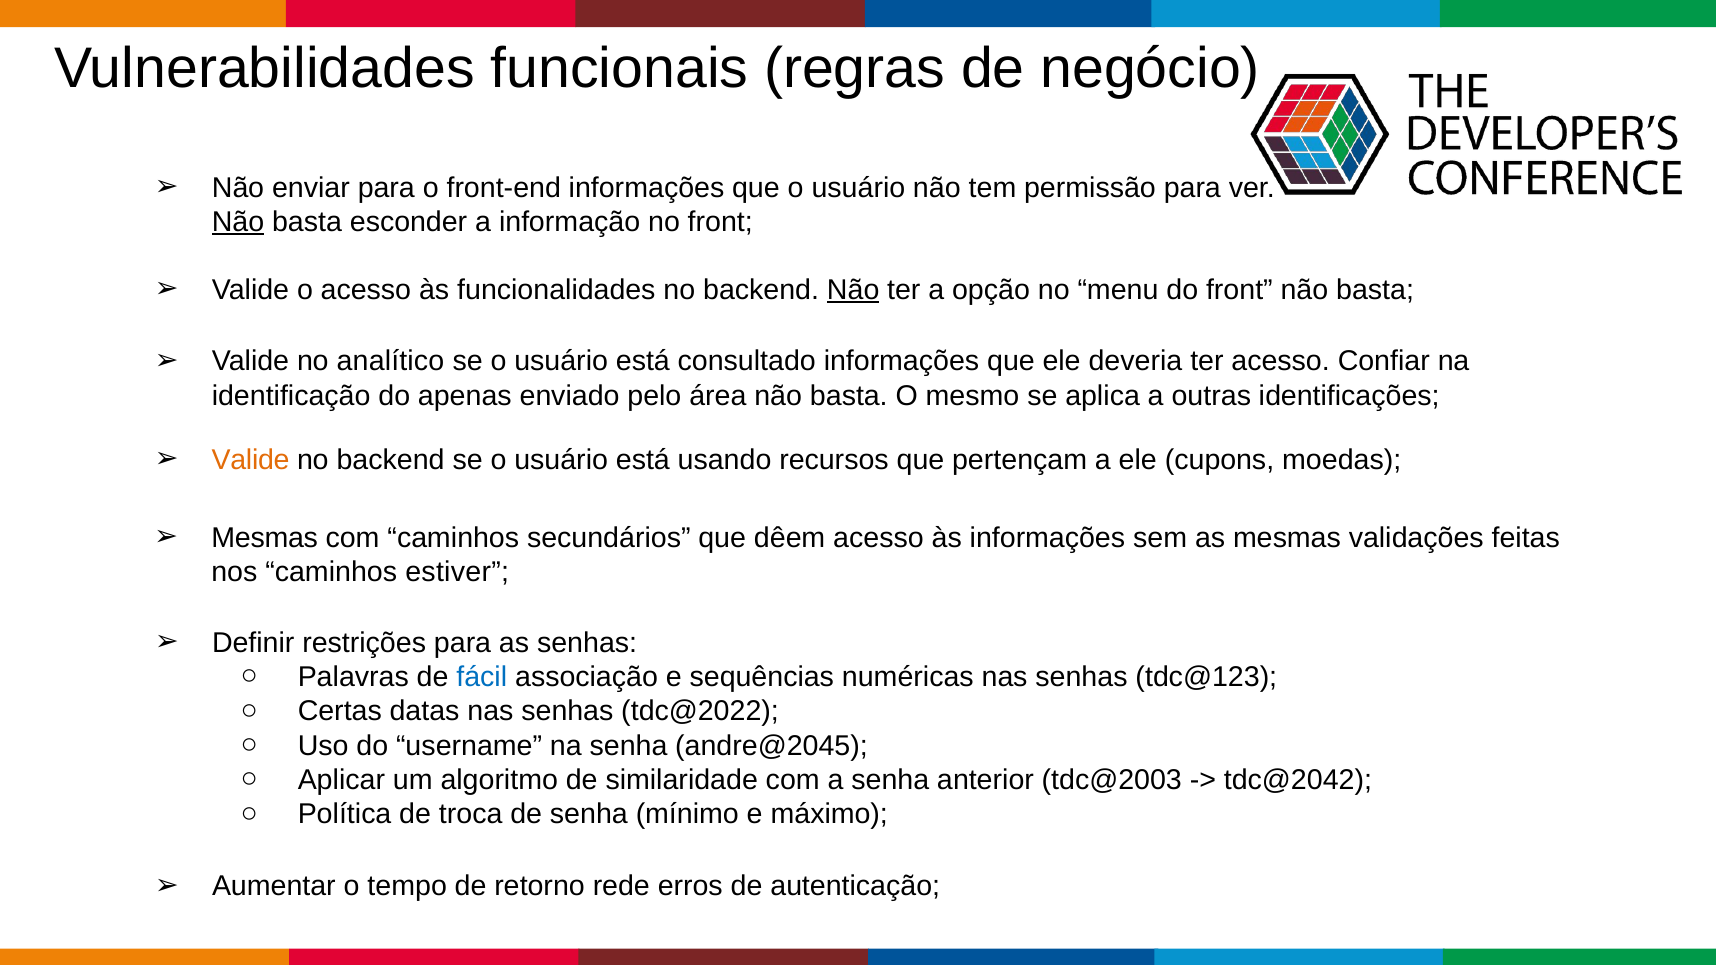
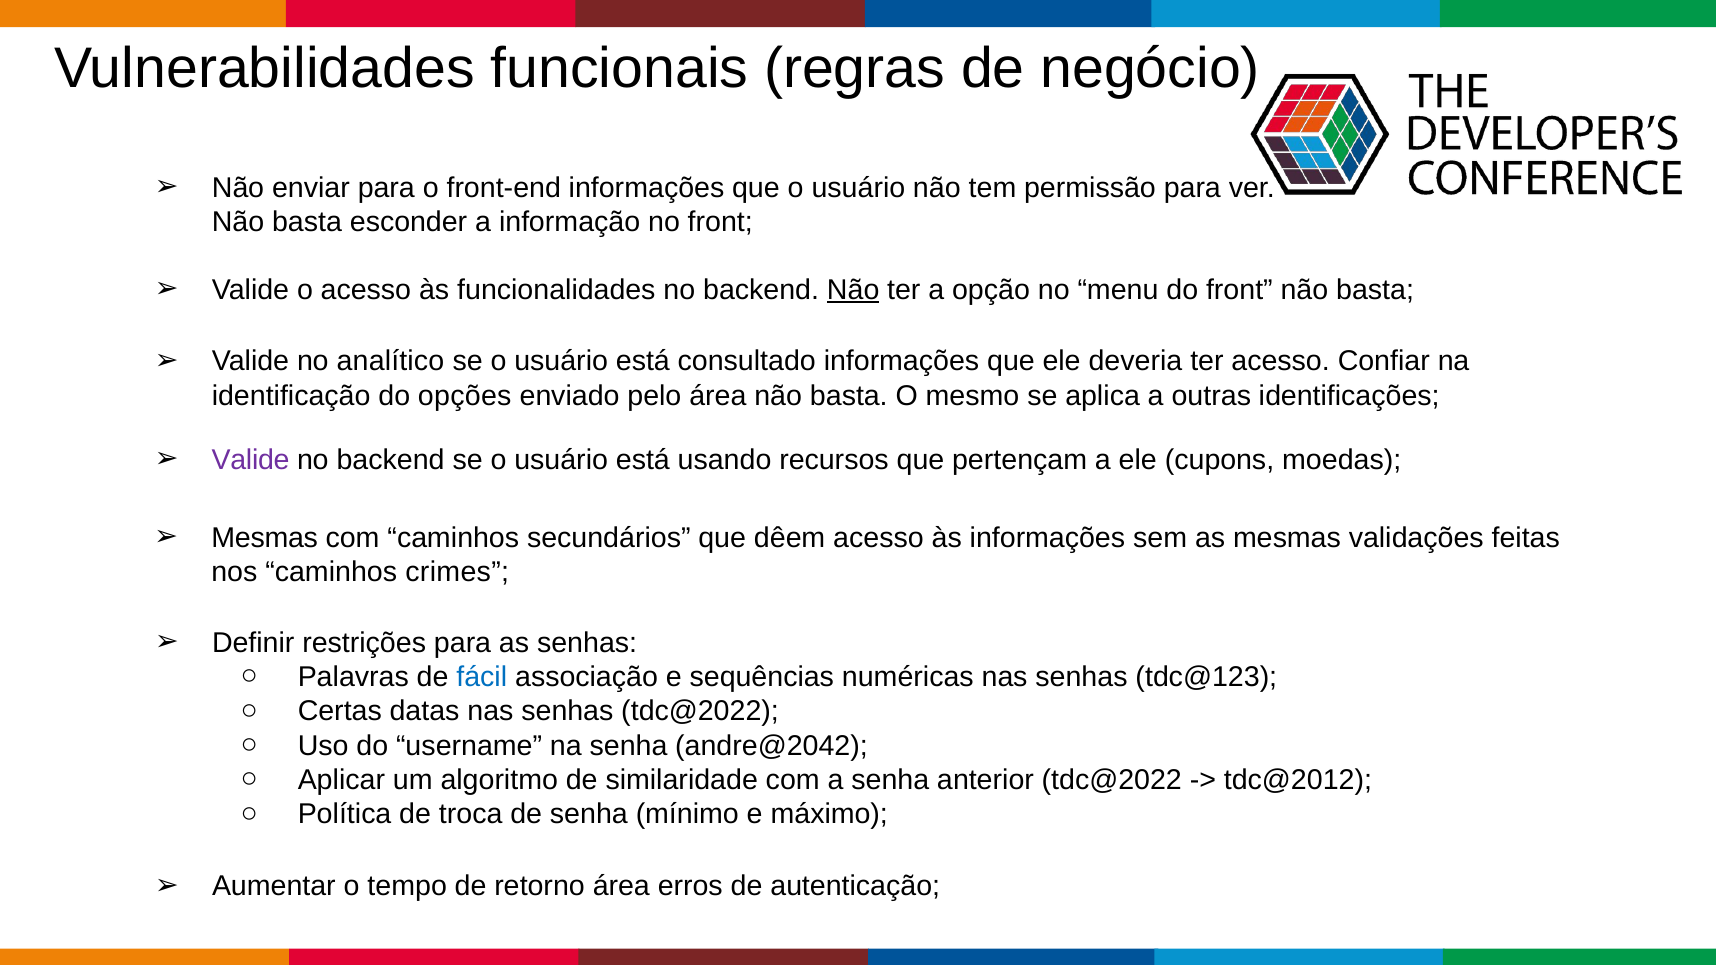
Não underline: present -> none (238, 222)
apenas: apenas -> opções (465, 396)
Valide colour: orange -> purple (251, 460)
estiver: estiver -> crimes (457, 572)
andre@2045: andre@2045 -> andre@2042 (772, 746)
anterior tdc@2003: tdc@2003 -> tdc@2022 (1112, 780)
tdc@2042: tdc@2042 -> tdc@2012 (1298, 780)
retorno rede: rede -> área (621, 887)
